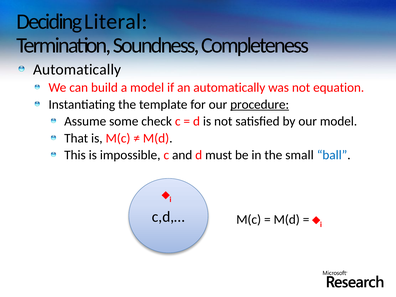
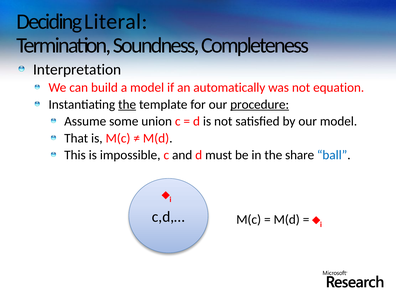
Automatically: Automatically -> Interpretation (77, 69)
the underline: none -> present (127, 104)
check: check -> union (157, 121)
small: small -> share (300, 155)
